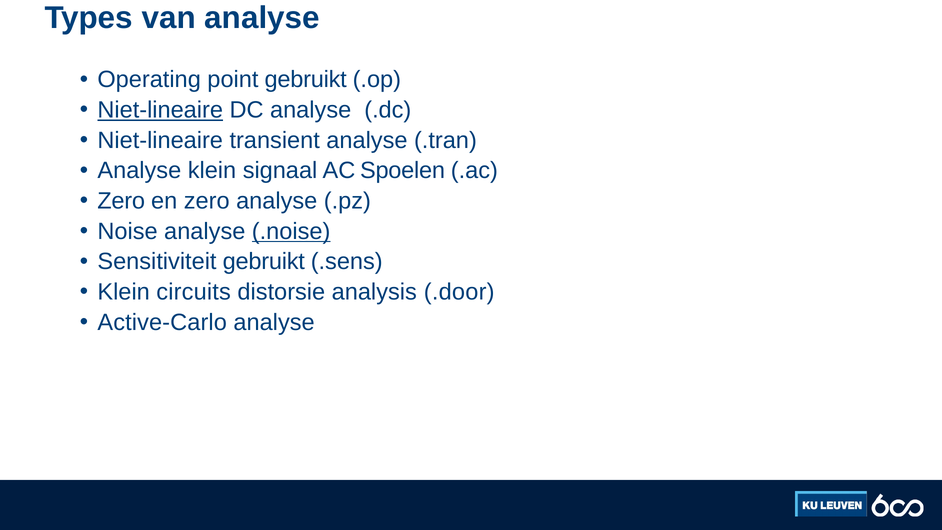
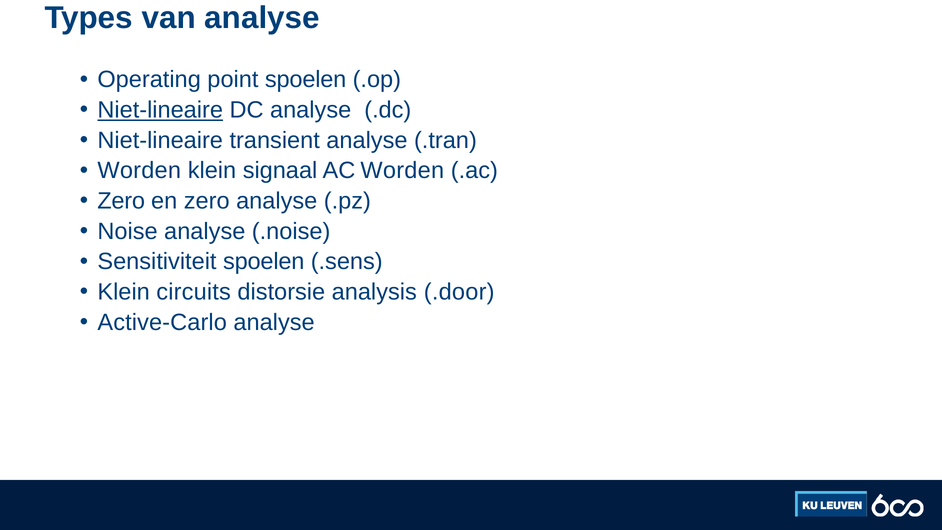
point gebruikt: gebruikt -> spoelen (306, 80)
Analyse: Analyse -> Worden (139, 171)
AC Spoelen: Spoelen -> Worden (402, 171)
.noise underline: present -> none (291, 231)
Sensitiviteit gebruikt: gebruikt -> spoelen (264, 262)
